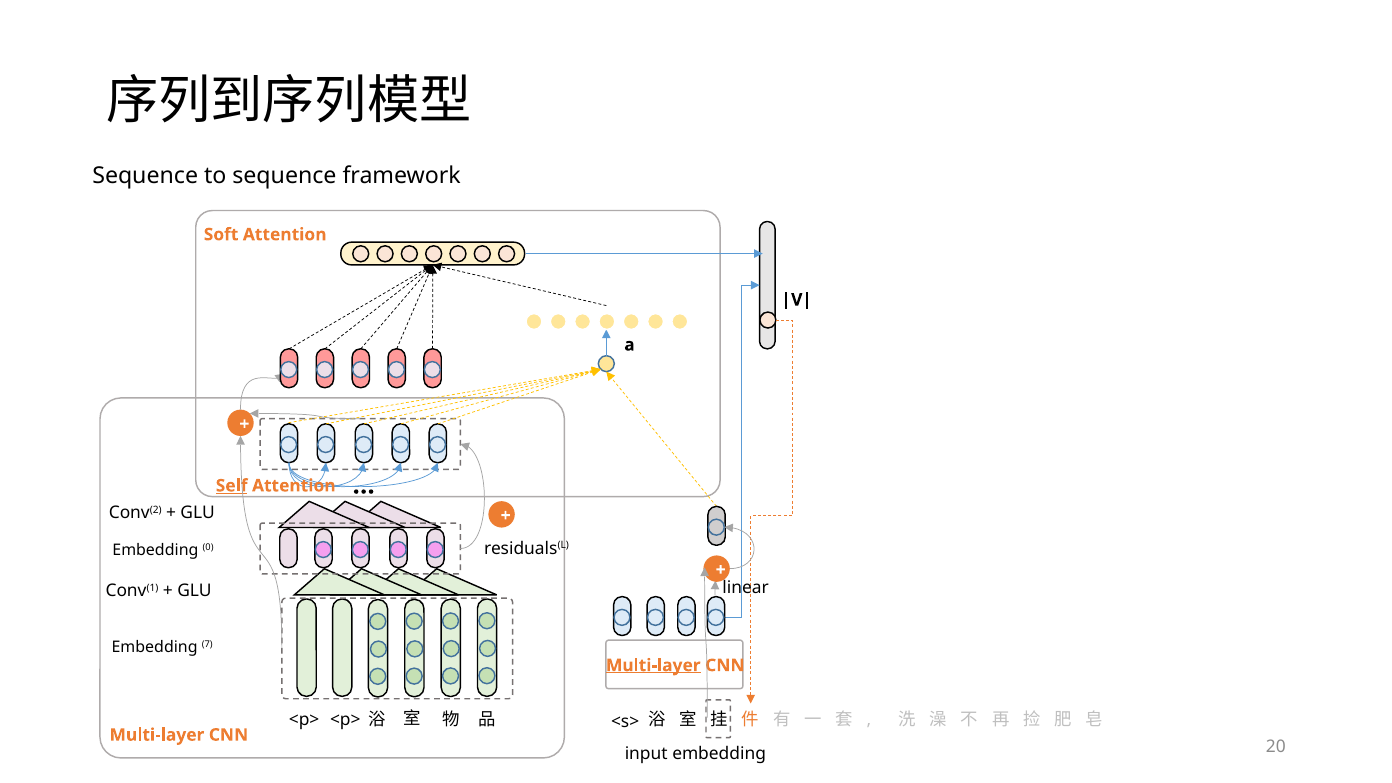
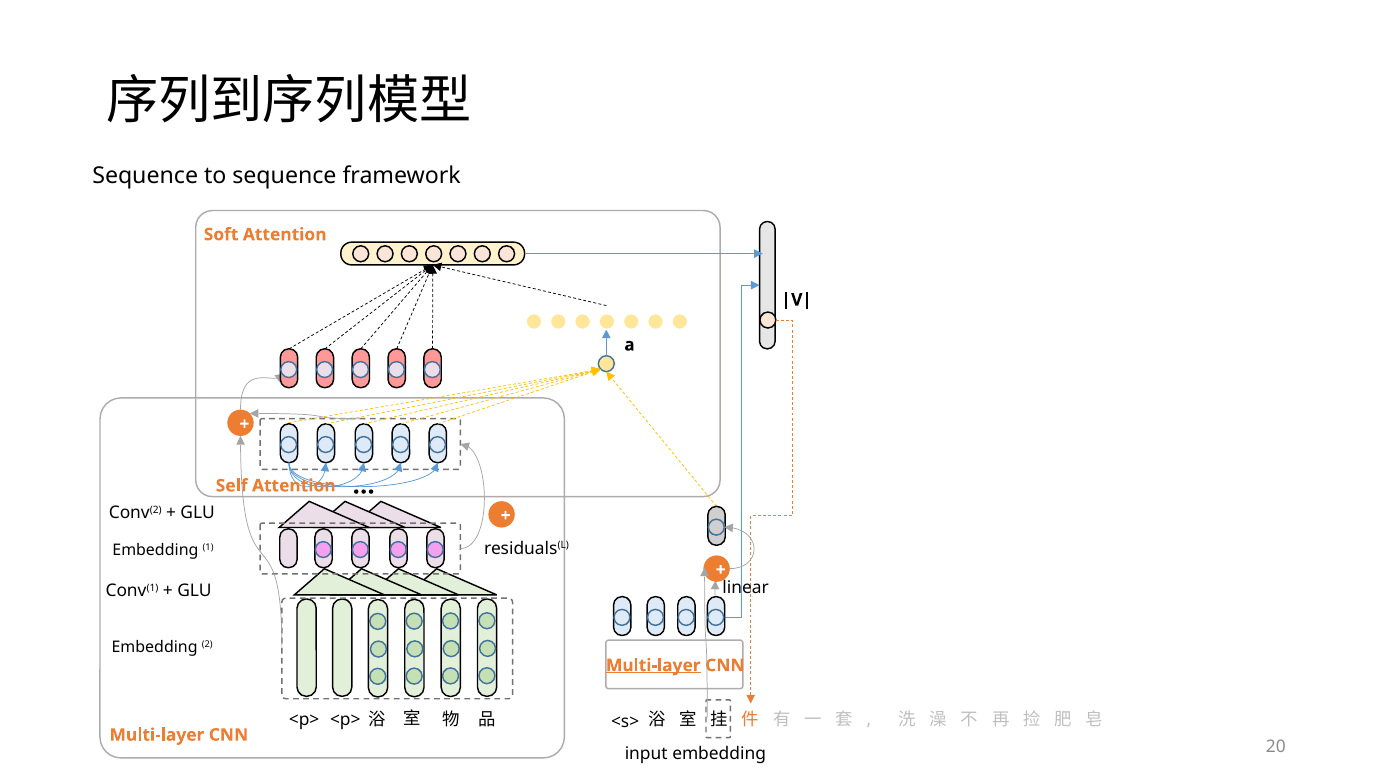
Self underline: present -> none (232, 486)
0: 0 -> 1 (208, 548)
7: 7 -> 2 (207, 644)
